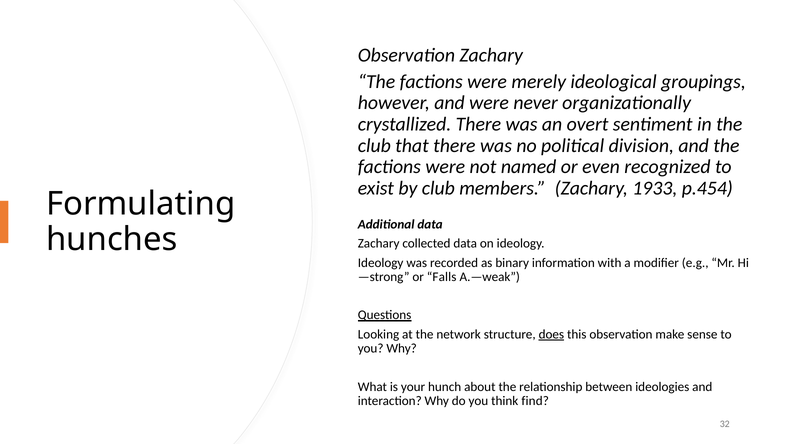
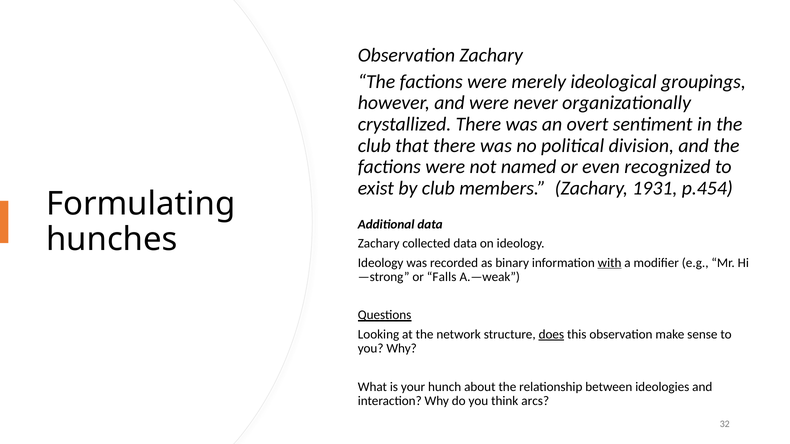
1933: 1933 -> 1931 (655, 188)
with underline: none -> present (610, 263)
find: find -> arcs (535, 401)
